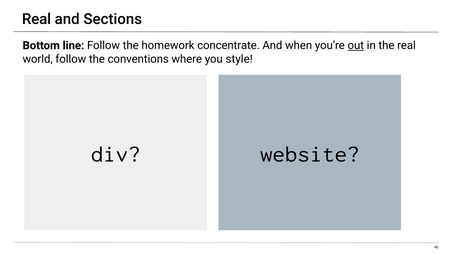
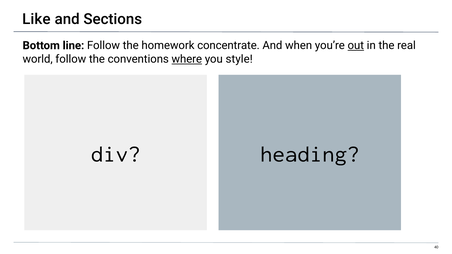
Real: Real -> Like (36, 19)
where underline: none -> present (187, 59)
website: website -> heading (310, 154)
